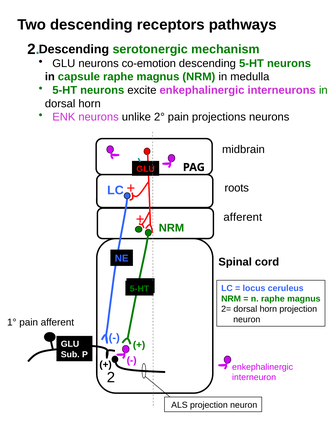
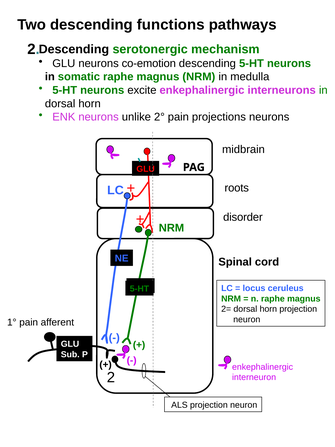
receptors: receptors -> functions (171, 25)
capsule: capsule -> somatic (79, 77)
afferent: afferent -> disorder (243, 217)
